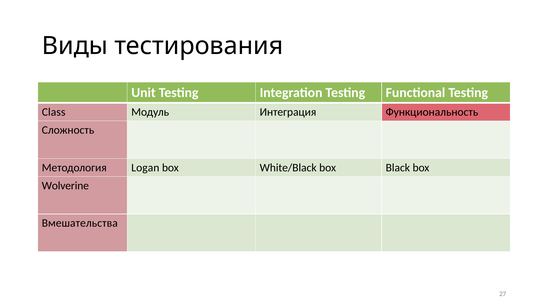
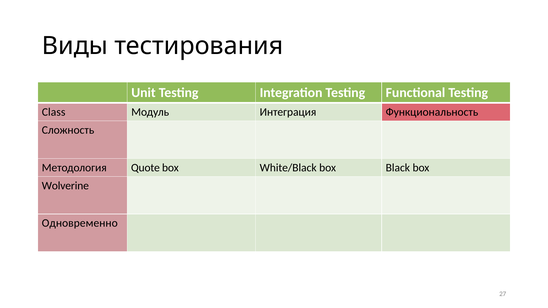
Logan: Logan -> Quote (145, 168)
Вмешательства: Вмешательства -> Одновременно (80, 223)
